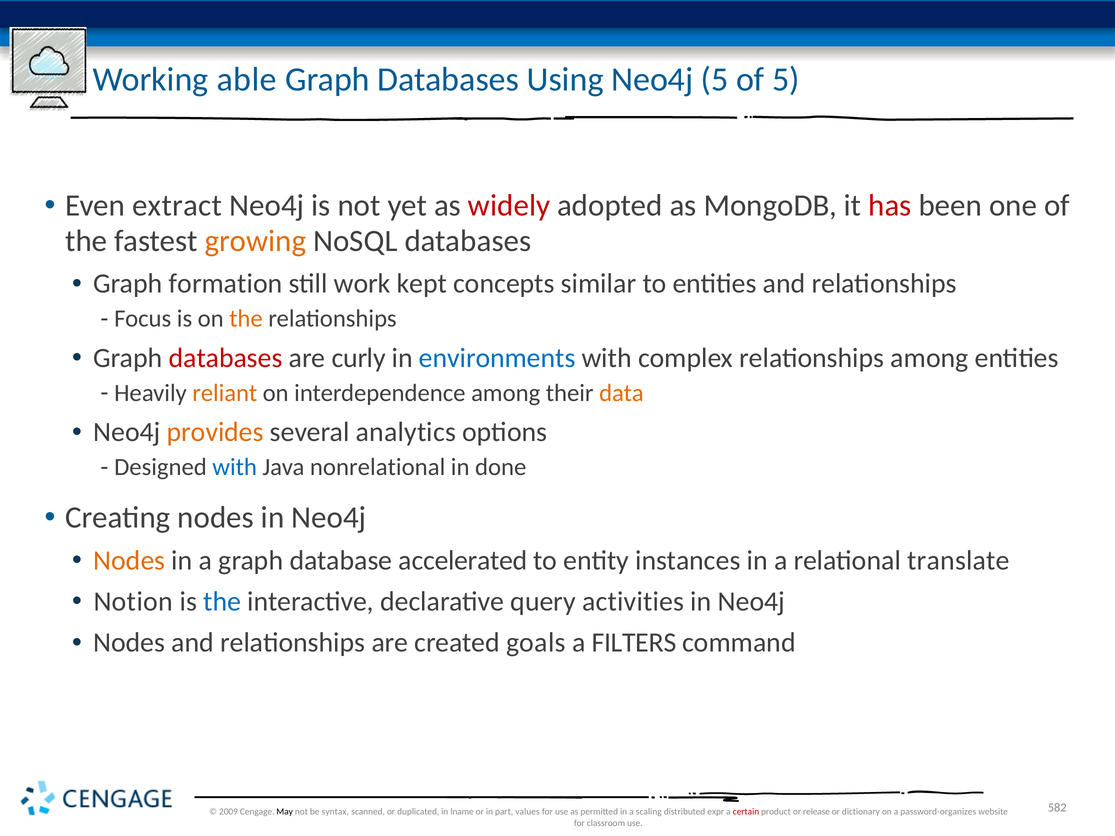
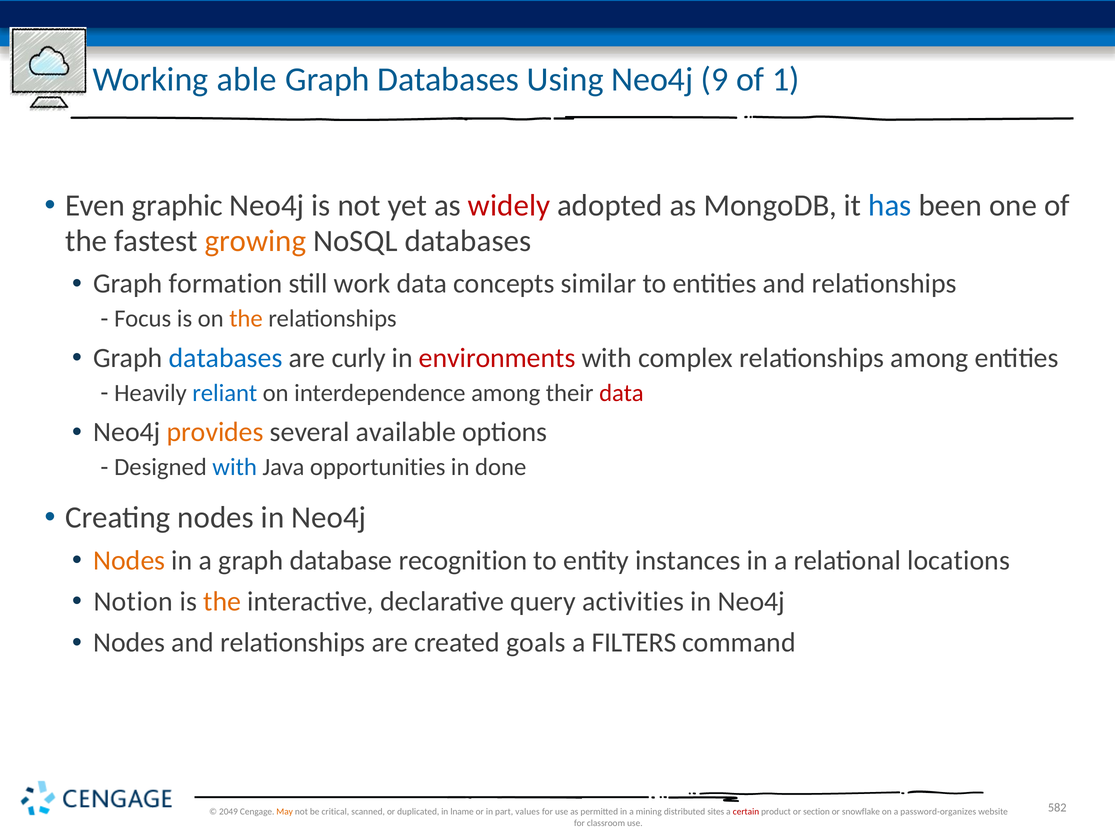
Neo4j 5: 5 -> 9 (715, 80)
of 5: 5 -> 1 (786, 80)
extract: extract -> graphic (177, 206)
has colour: red -> blue (890, 206)
work kept: kept -> data (422, 284)
databases colour: red -> blue (226, 358)
environments colour: blue -> red (497, 358)
reliant colour: orange -> blue (225, 393)
data colour: orange -> red (621, 393)
analytics: analytics -> available (406, 432)
nonrelational: nonrelational -> opportunities (378, 467)
accelerated: accelerated -> recognition (463, 561)
translate: translate -> locations (959, 561)
the colour: blue -> orange (222, 602)
2009: 2009 -> 2049 (228, 812)
May colour: black -> orange (285, 812)
syntax: syntax -> critical (335, 812)
scaling: scaling -> mining (649, 812)
expr: expr -> sites (716, 812)
release: release -> section (816, 812)
dictionary: dictionary -> snowflake (861, 812)
